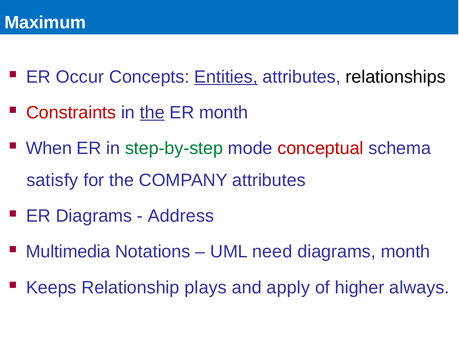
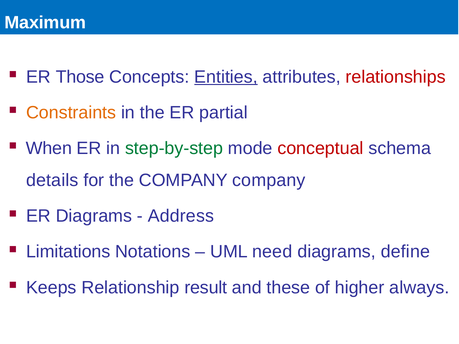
Occur: Occur -> Those (80, 77)
relationships colour: black -> red (396, 77)
Constraints colour: red -> orange (71, 113)
the underline: present -> none (152, 113)
ER month: month -> partial (224, 113)
satisfy: satisfy -> details (52, 181)
COMPANY attributes: attributes -> company (269, 181)
Multimedia: Multimedia -> Limitations (68, 252)
diagrams month: month -> define (405, 252)
plays: plays -> result (206, 288)
apply: apply -> these (288, 288)
